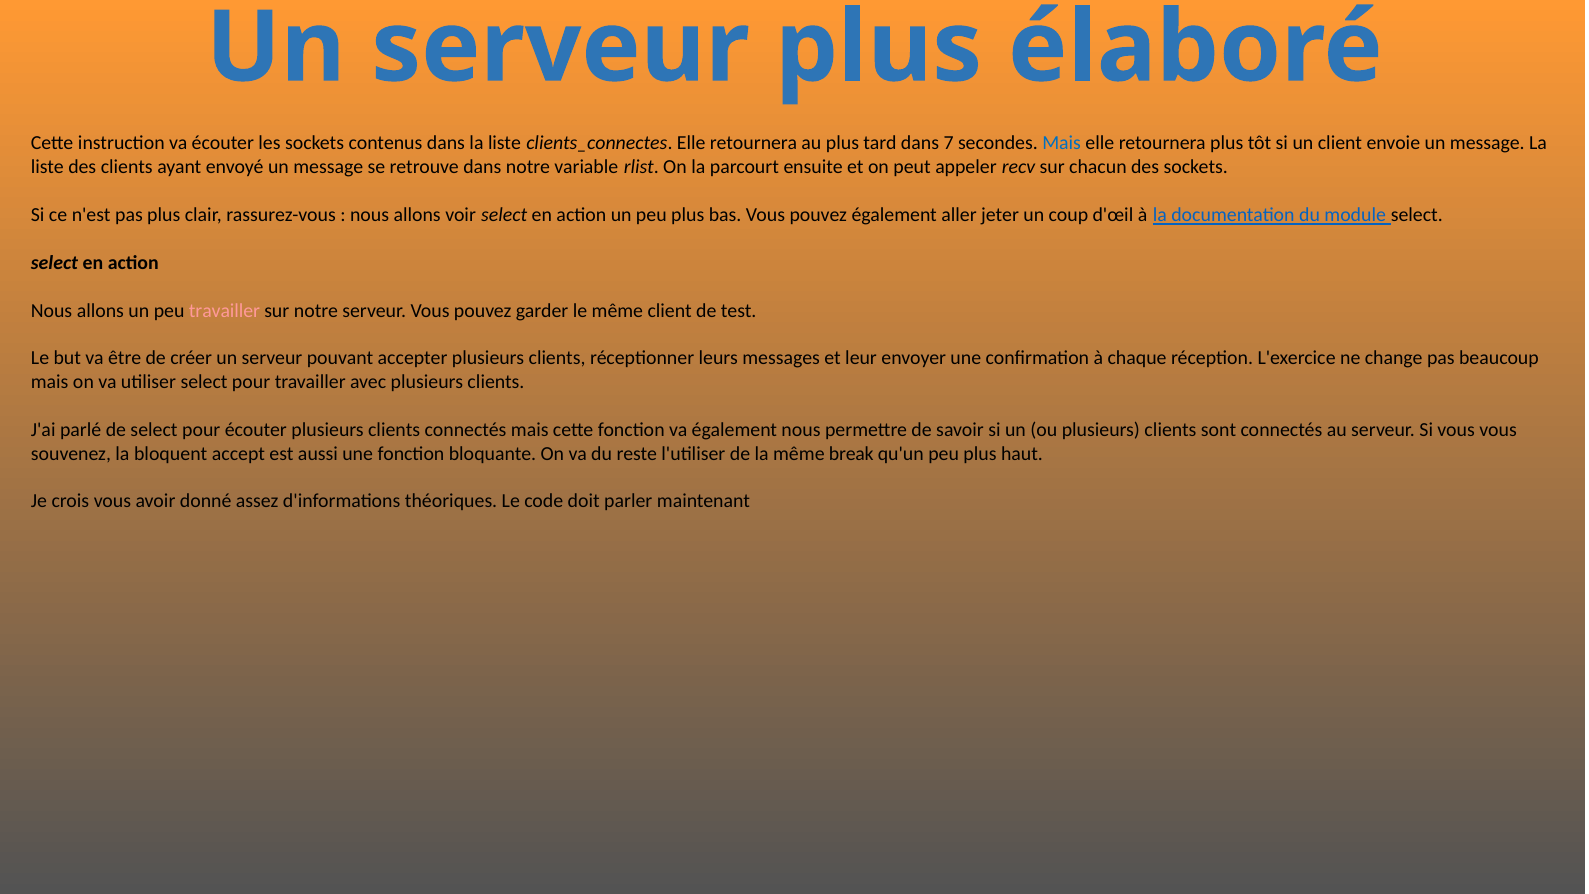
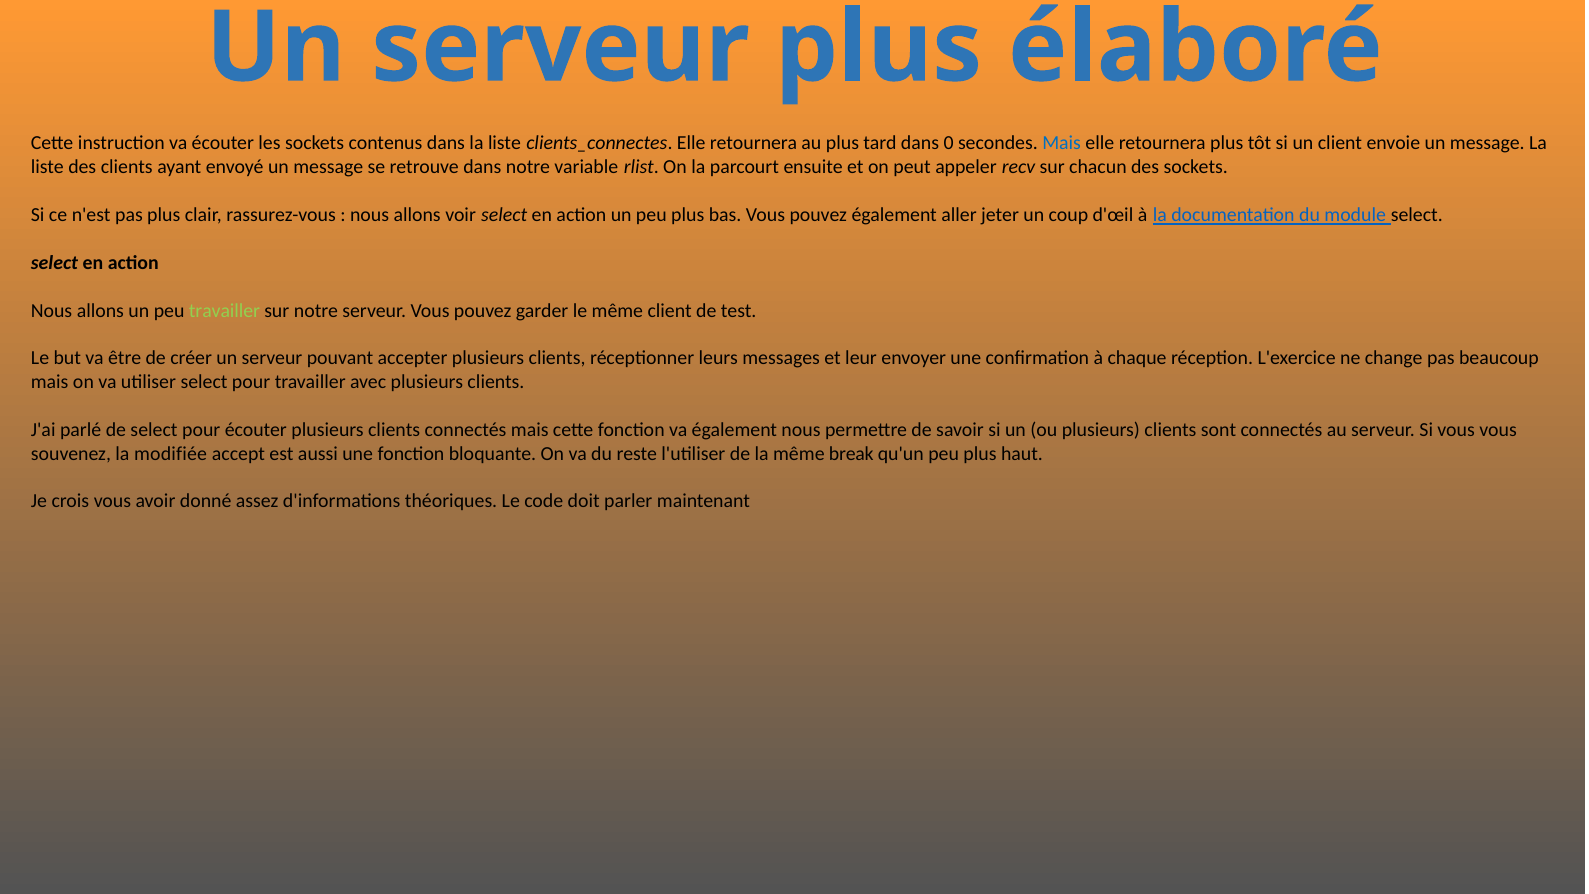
7: 7 -> 0 (949, 143)
travailler colour: pink -> light green (224, 311)
bloquent: bloquent -> modifiée (171, 454)
